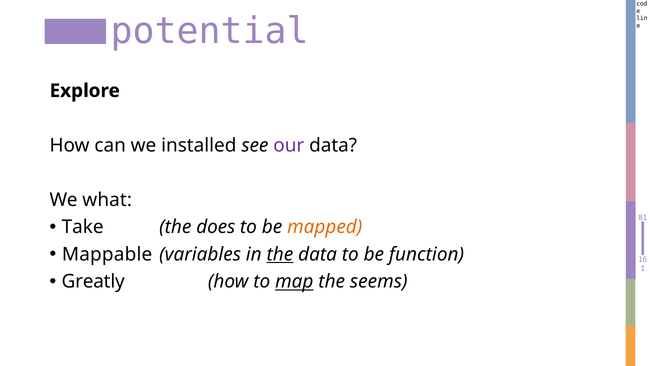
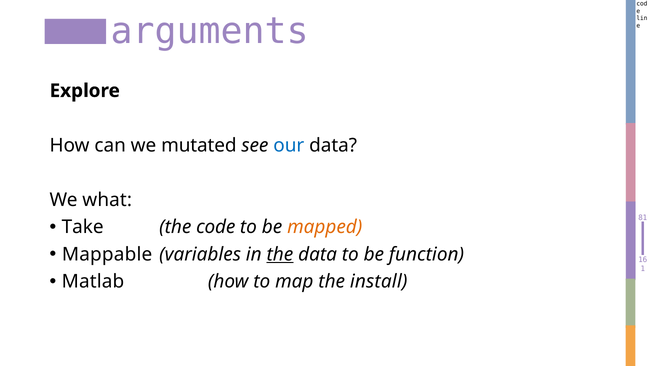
potential: potential -> arguments (210, 31)
installed: installed -> mutated (199, 145)
our colour: purple -> blue (289, 145)
does: does -> code (216, 227)
Greatly: Greatly -> Matlab (93, 281)
map underline: present -> none (294, 281)
seems: seems -> install (379, 281)
